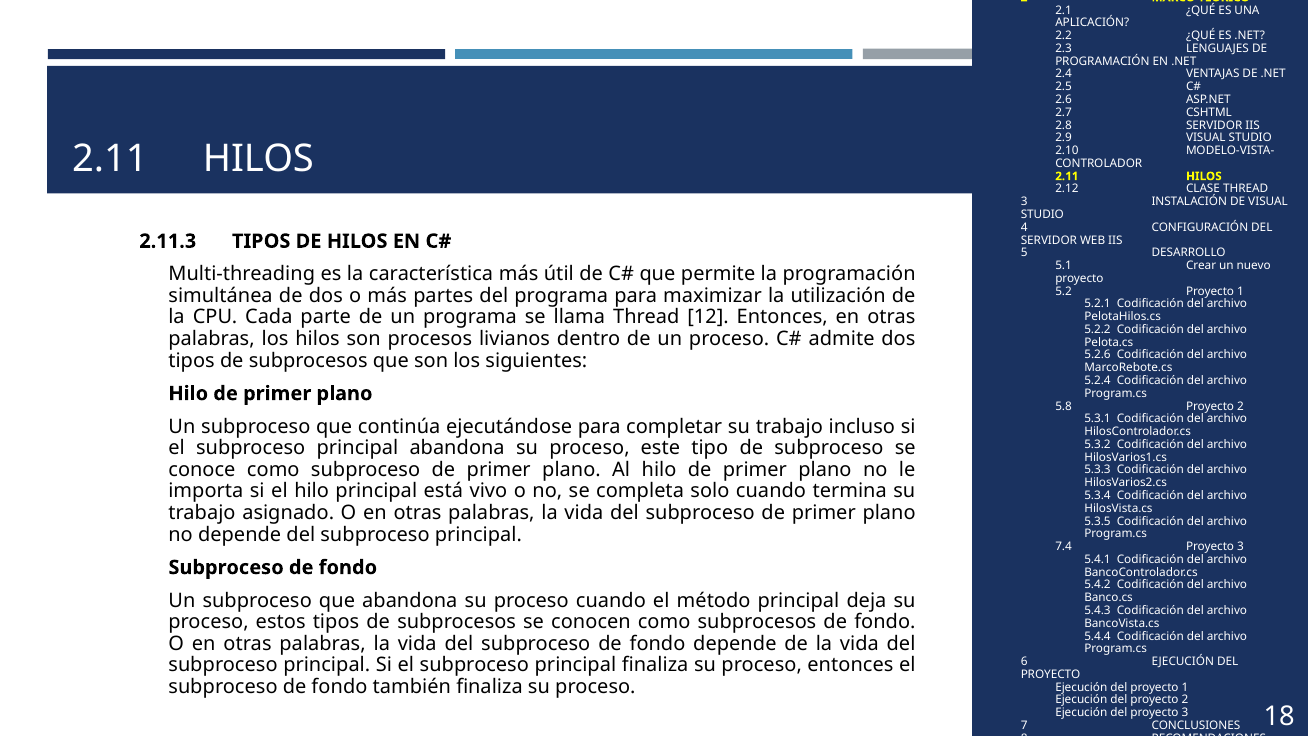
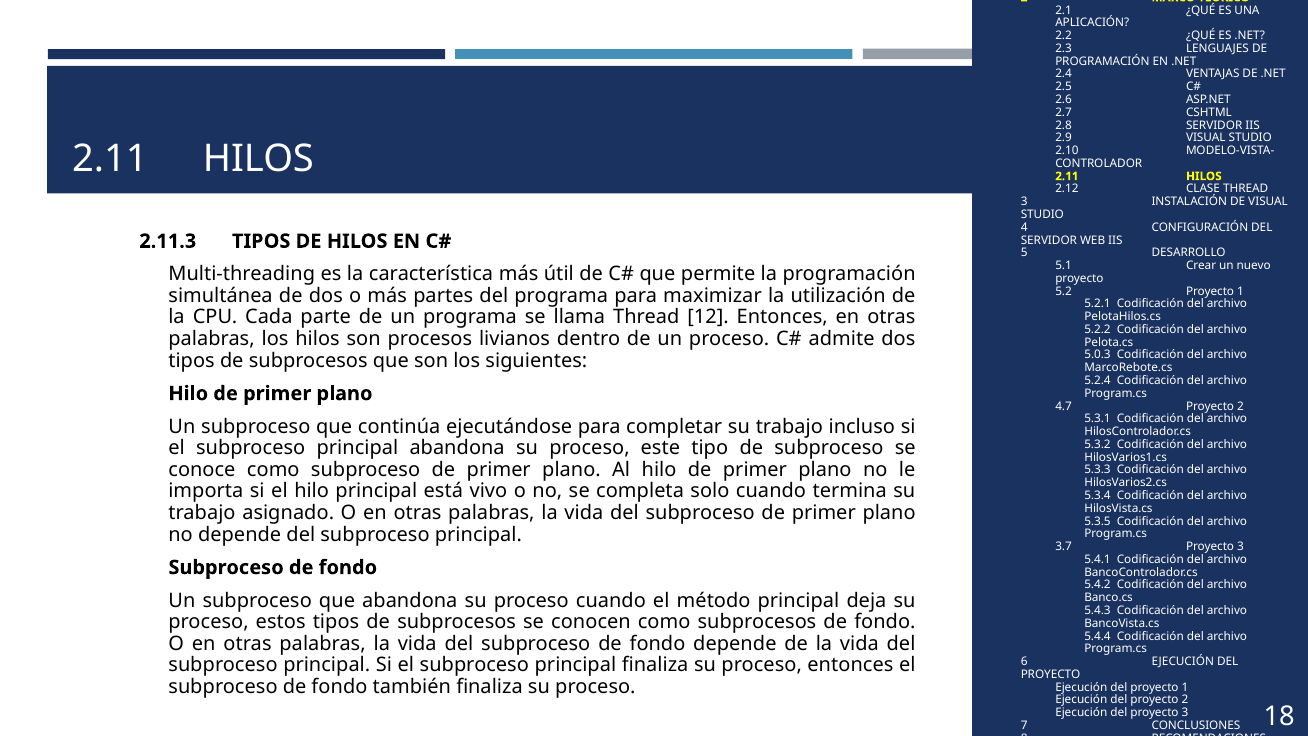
5.2.6: 5.2.6 -> 5.0.3 (1098, 355)
5.8: 5.8 -> 4.7 (1064, 406)
7.4: 7.4 -> 3.7 (1064, 547)
